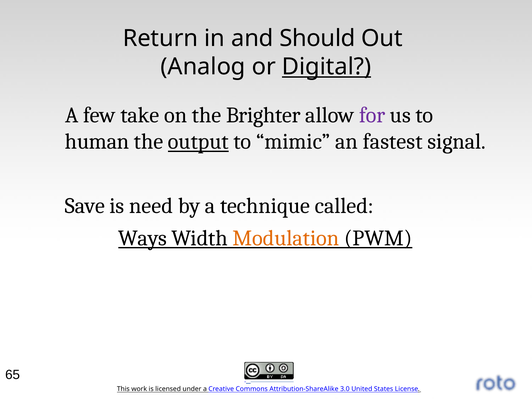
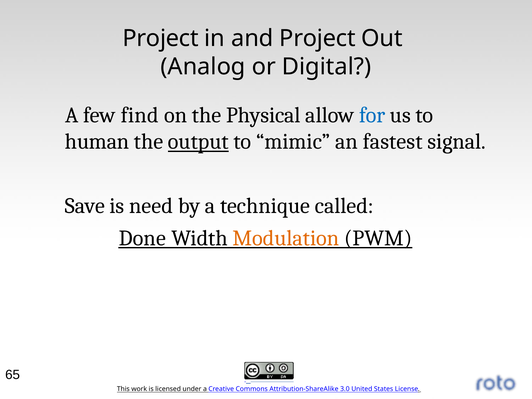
Return: Return -> Project (160, 38)
and Should: Should -> Project (317, 38)
Digital underline: present -> none (327, 67)
take: take -> find (140, 115)
Brighter: Brighter -> Physical (263, 115)
for colour: purple -> blue (372, 115)
Ways: Ways -> Done (142, 238)
